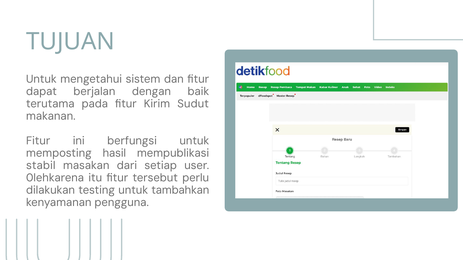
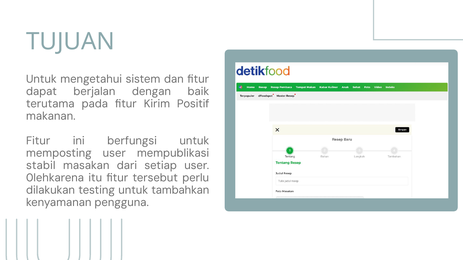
Sudut: Sudut -> Positif (193, 104)
memposting hasil: hasil -> user (114, 153)
